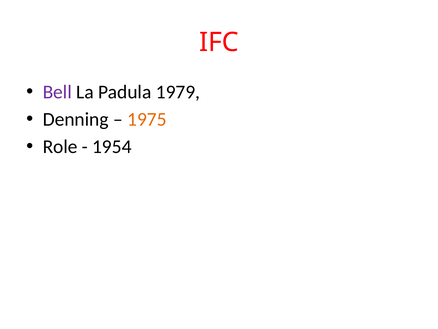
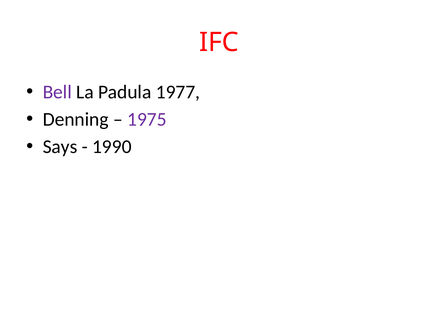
1979: 1979 -> 1977 (178, 92)
1975 colour: orange -> purple (147, 119)
Role: Role -> Says (60, 146)
1954: 1954 -> 1990 (112, 146)
